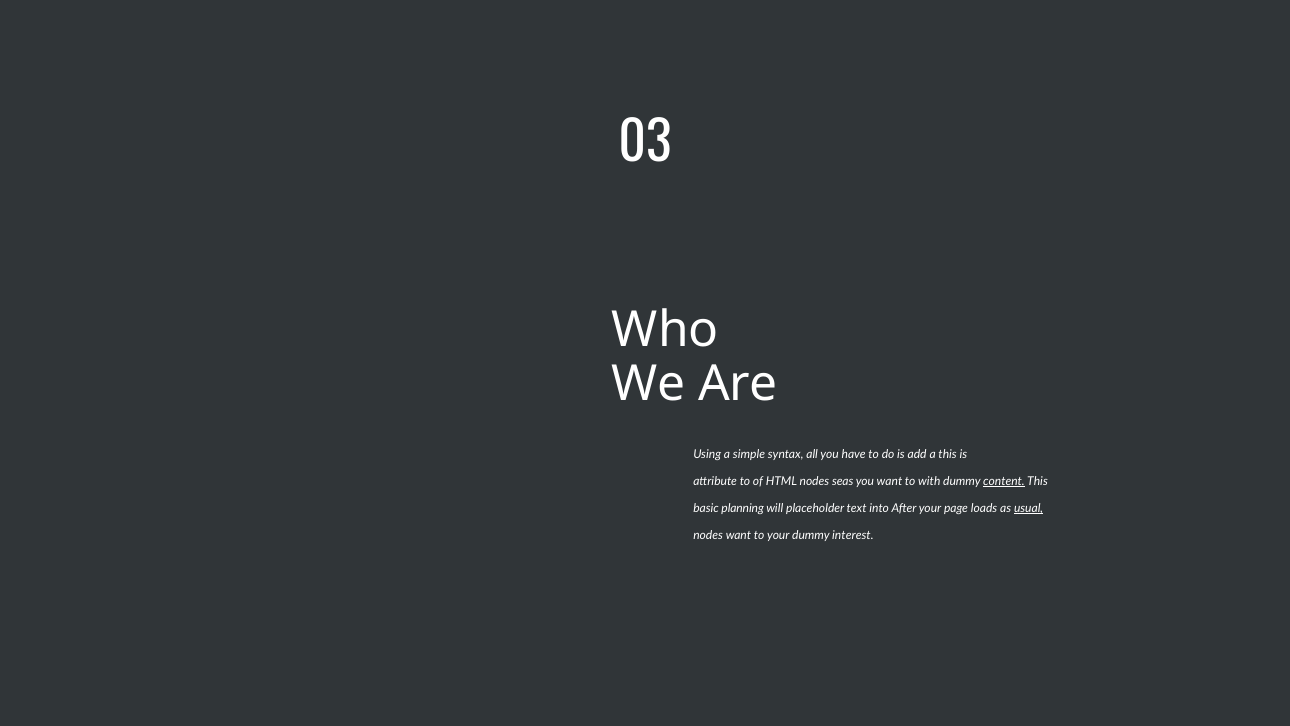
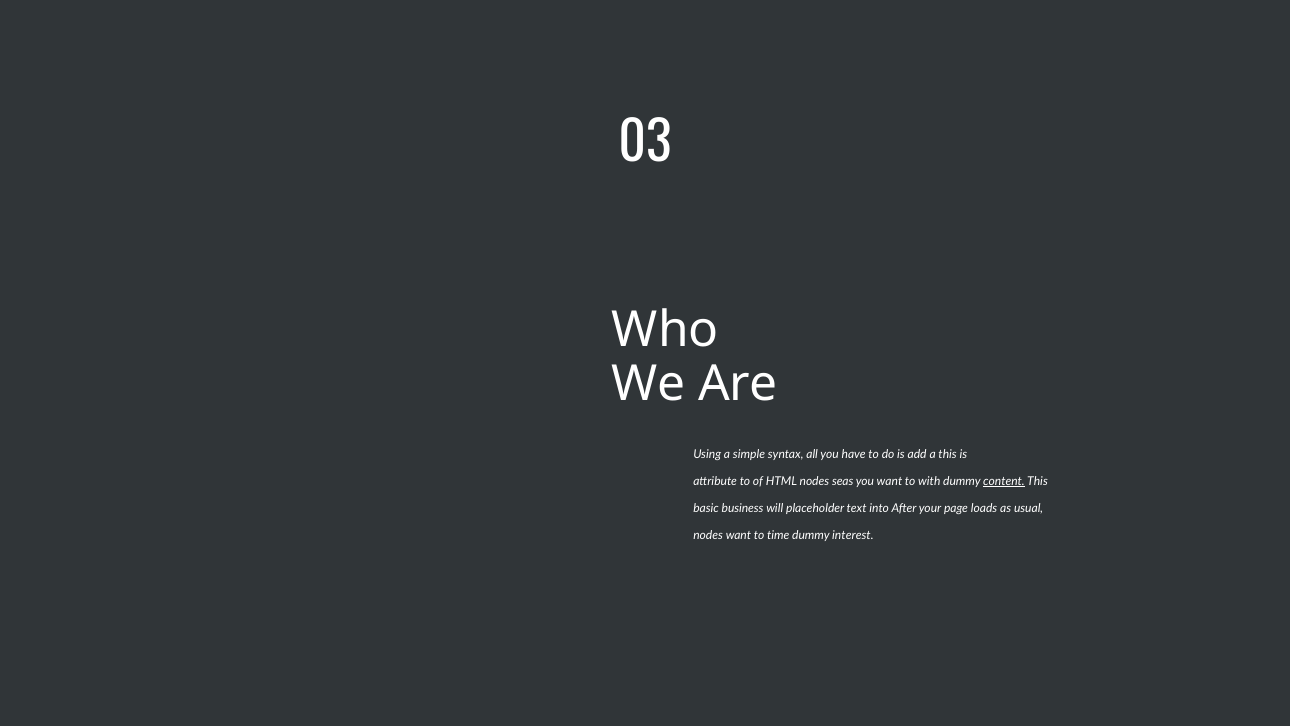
planning: planning -> business (743, 508)
usual underline: present -> none (1029, 508)
to your: your -> time (778, 535)
